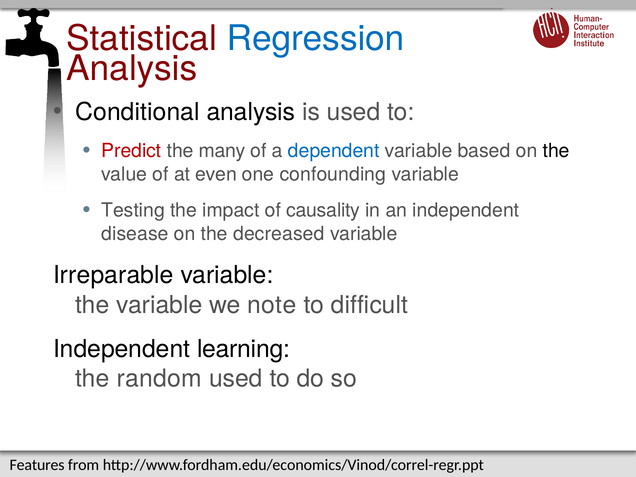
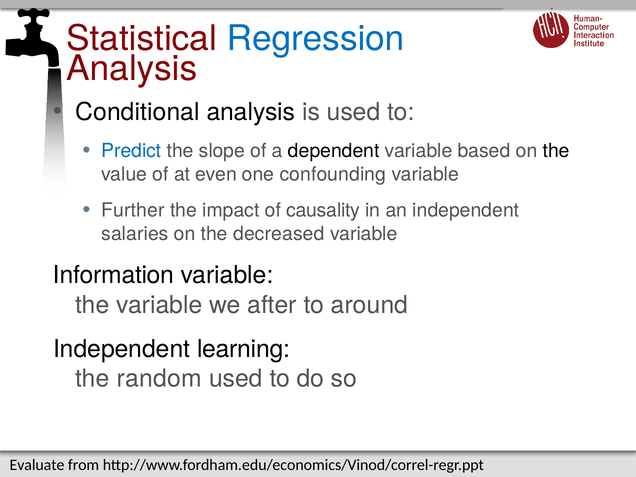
Predict colour: red -> blue (131, 151)
many: many -> slope (222, 151)
dependent colour: blue -> black (334, 151)
Testing: Testing -> Further (133, 211)
disease: disease -> salaries (135, 234)
Irreparable: Irreparable -> Information (114, 275)
note: note -> after (272, 305)
difficult: difficult -> around (369, 305)
Features: Features -> Evaluate (37, 465)
